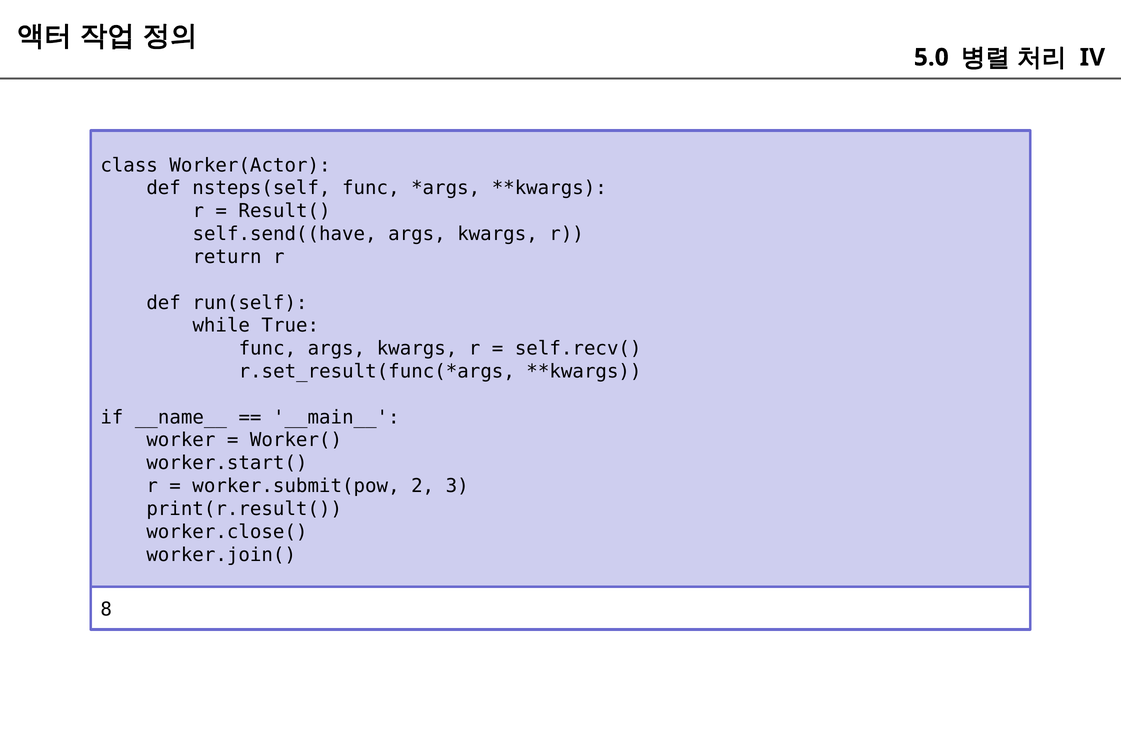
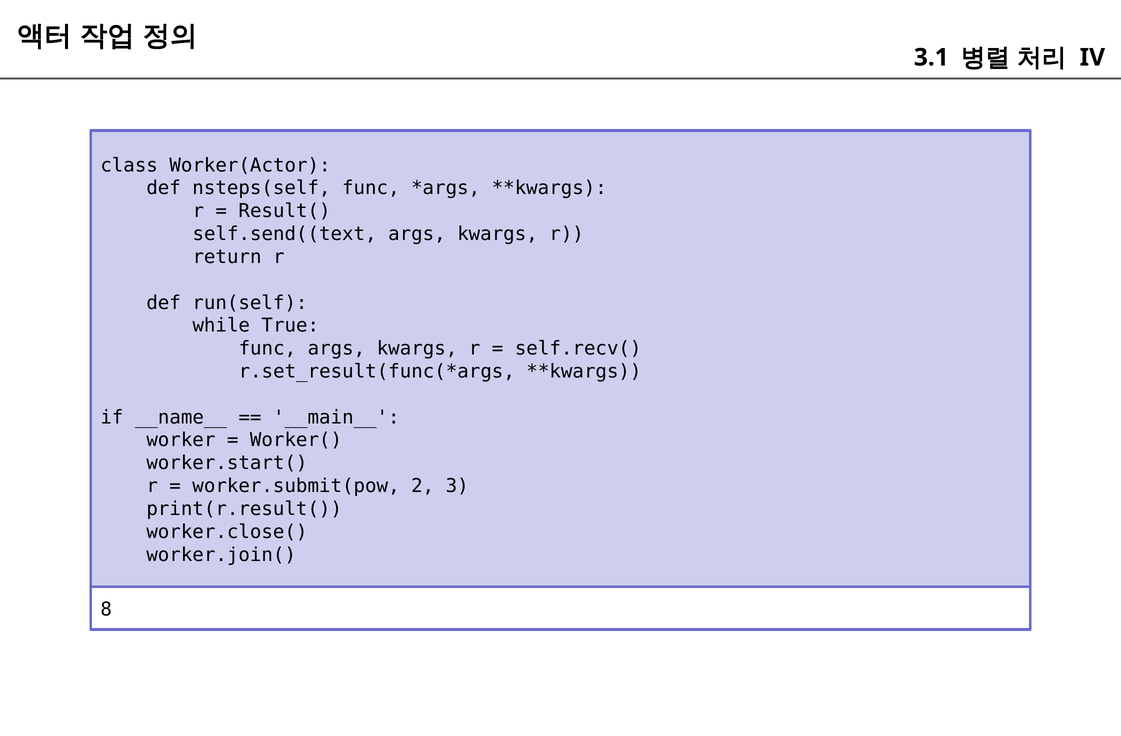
5.0: 5.0 -> 3.1 (931, 57)
self.send((have: self.send((have -> self.send((text (285, 234)
